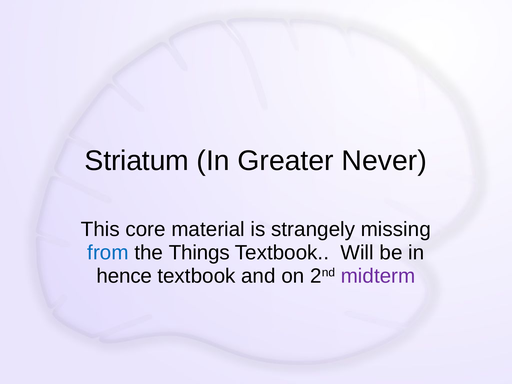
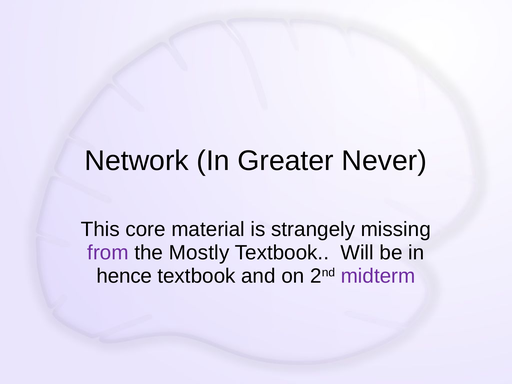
Striatum: Striatum -> Network (137, 161)
from colour: blue -> purple (108, 253)
Things: Things -> Mostly (199, 253)
